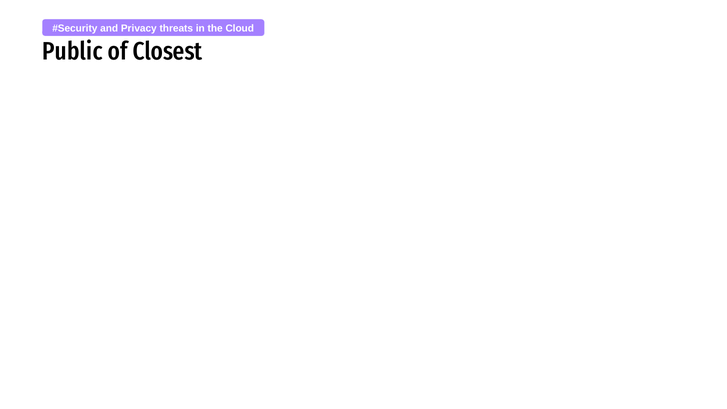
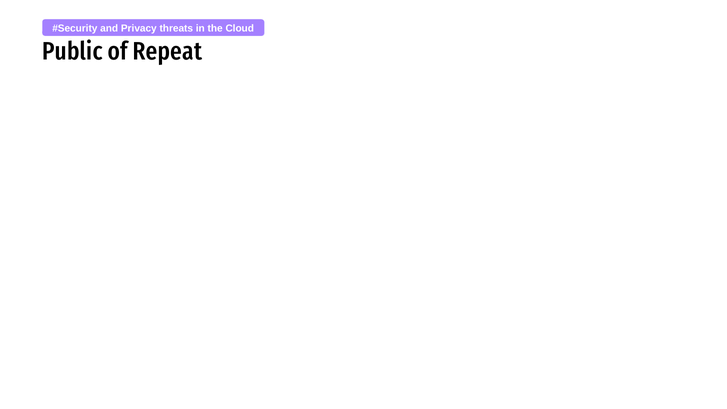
Closest: Closest -> Repeat (167, 52)
